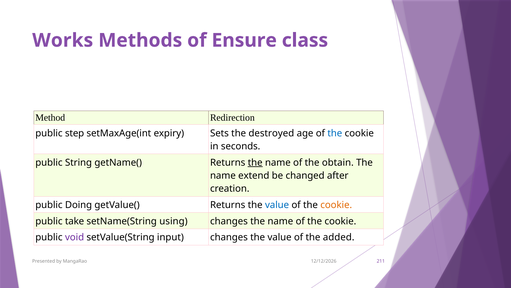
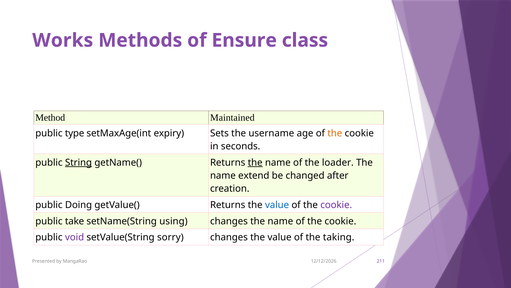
Redirection: Redirection -> Maintained (232, 118)
step: step -> type (75, 133)
destroyed: destroyed -> username (271, 133)
the colour: blue -> orange (335, 133)
String underline: none -> present (79, 162)
obtain: obtain -> loader (338, 162)
cookie colour: orange -> purple (336, 205)
input: input -> sorry (170, 237)
added: added -> taking (339, 237)
